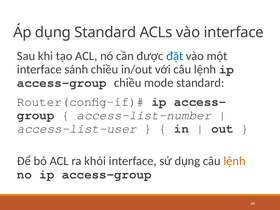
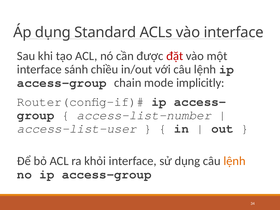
đặt colour: blue -> red (175, 56)
access-group chiều: chiều -> chain (128, 83)
mode standard: standard -> implicitly (200, 83)
